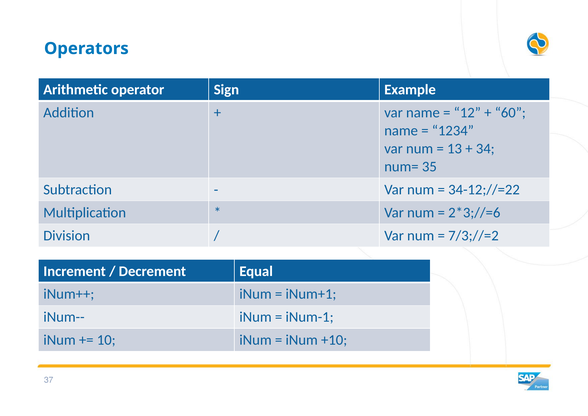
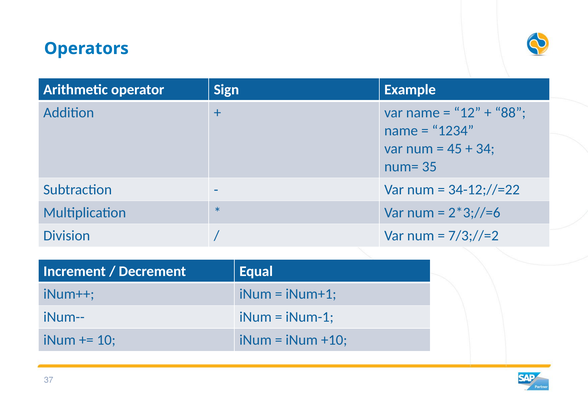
60: 60 -> 88 (510, 113)
13: 13 -> 45 (455, 149)
